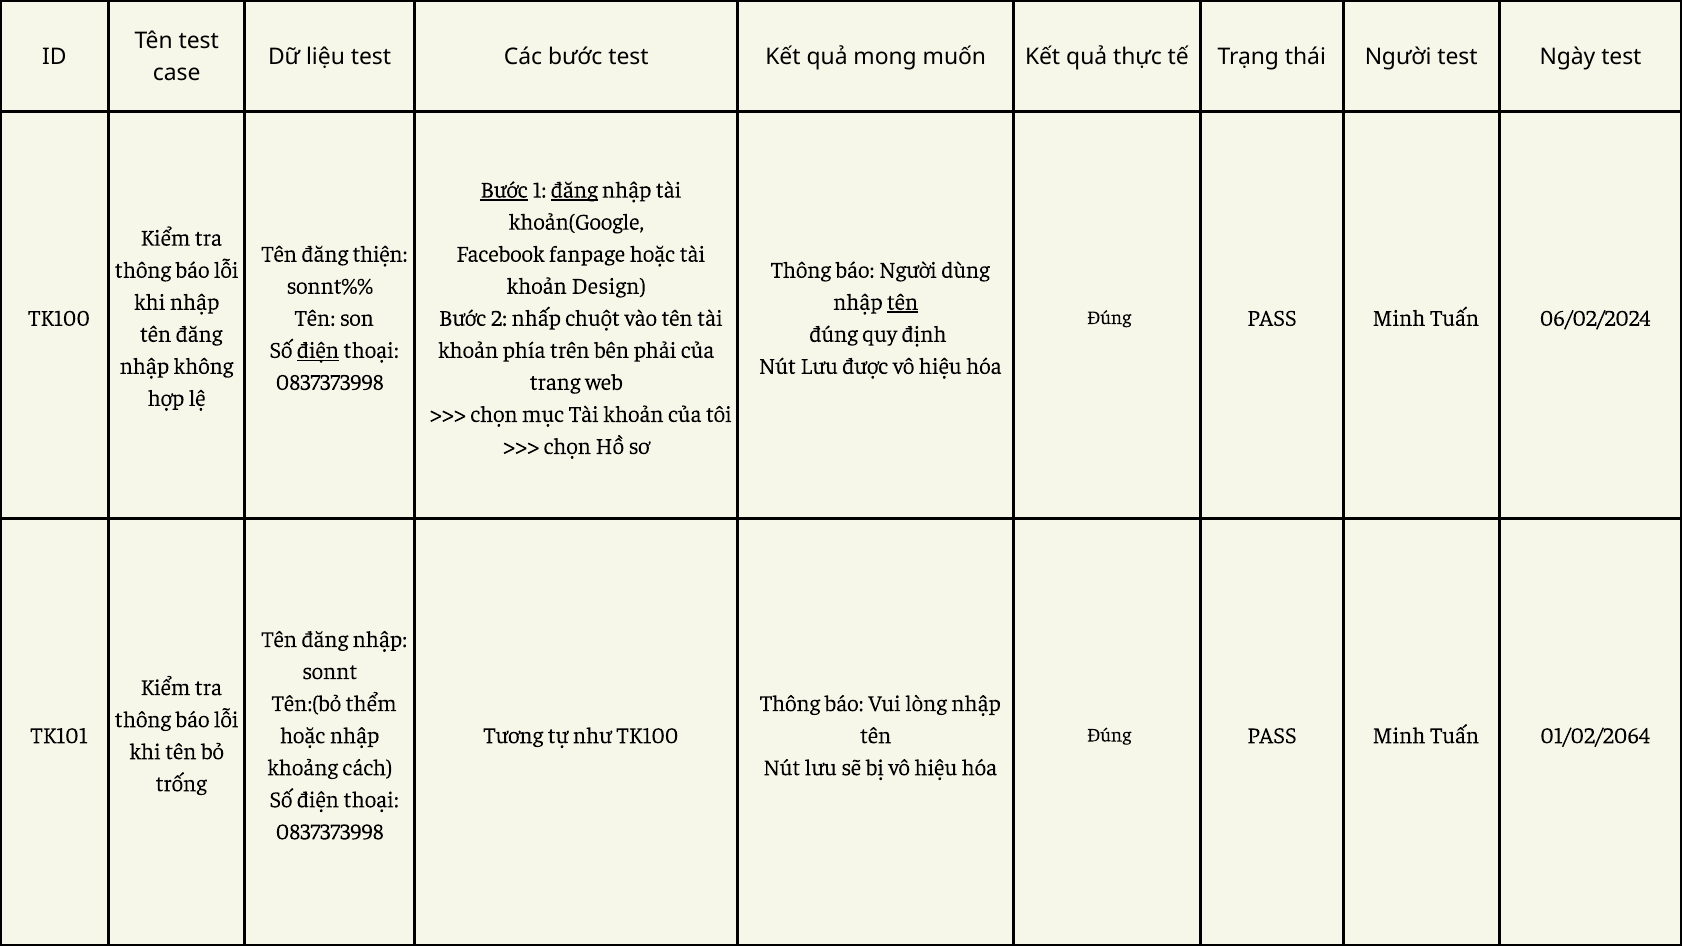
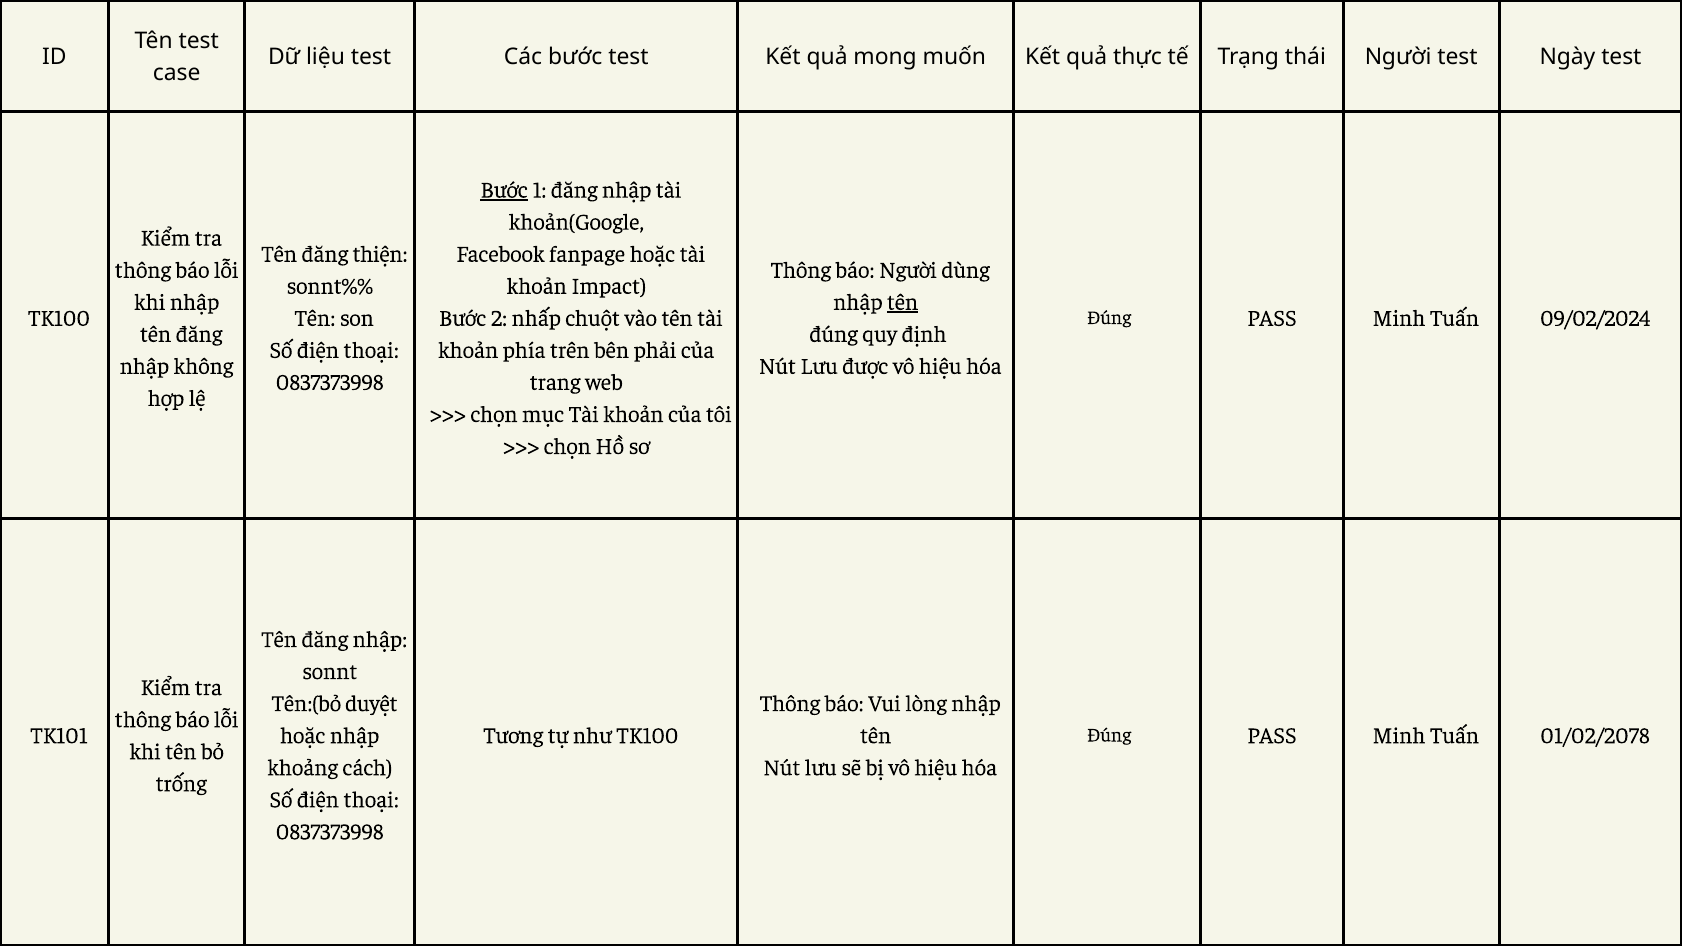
đăng underline: present -> none (574, 190)
Design: Design -> Impact (609, 286)
06/02/2024: 06/02/2024 -> 09/02/2024 (1595, 318)
điện underline: present -> none (318, 350)
thểm: thểm -> duyệt (371, 704)
01/02/2064: 01/02/2064 -> 01/02/2078 (1595, 736)
